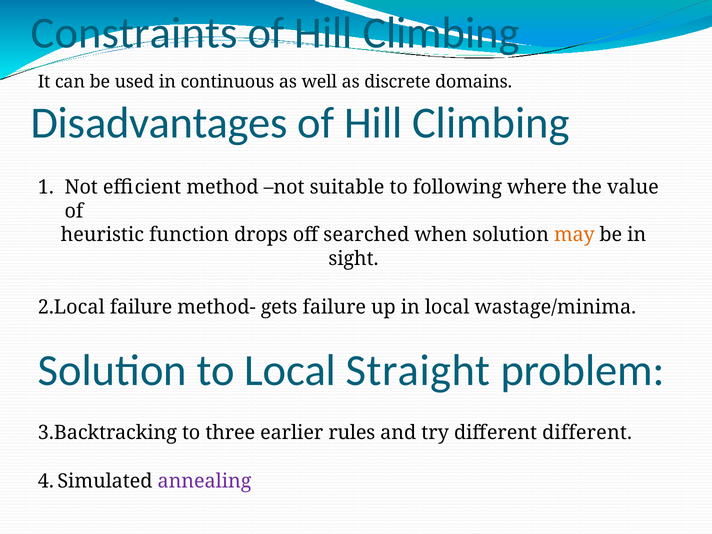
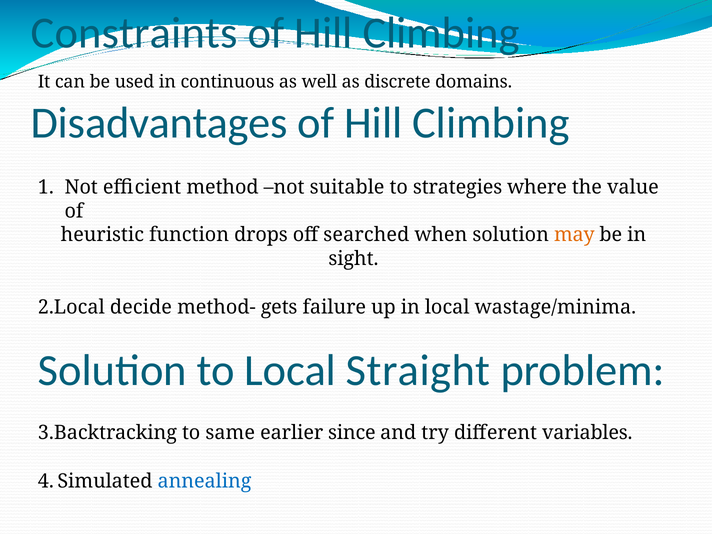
following: following -> strategies (458, 187)
failure: failure -> decide (141, 307)
three: three -> same (230, 433)
rules: rules -> since (352, 433)
different different: different -> variables (587, 433)
annealing colour: purple -> blue (205, 481)
